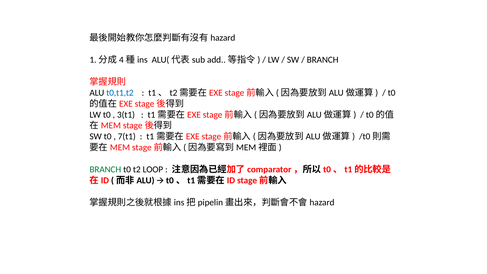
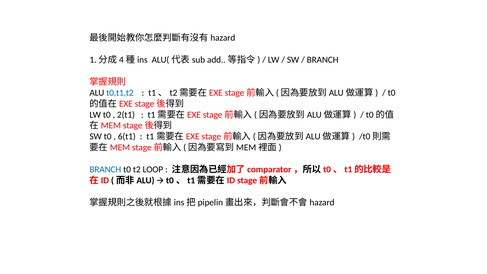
3(t1: 3(t1 -> 2(t1 (126, 115)
7(t1: 7(t1 -> 6(t1 (127, 137)
BRANCH colour: green -> blue (105, 169)
